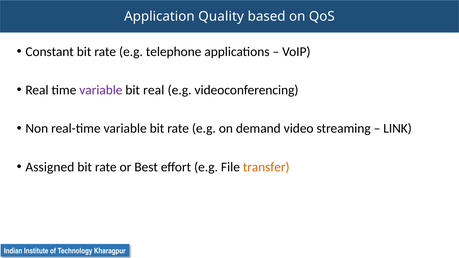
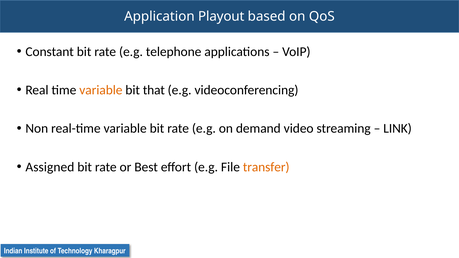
Quality: Quality -> Playout (221, 16)
variable colour: purple -> orange (101, 90)
bit real: real -> that (154, 90)
